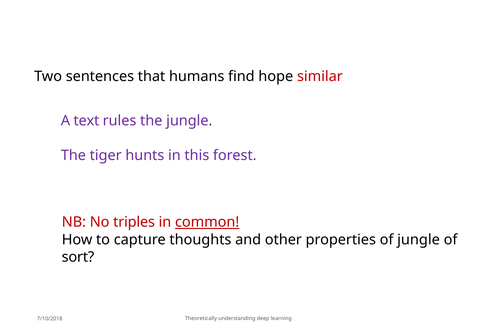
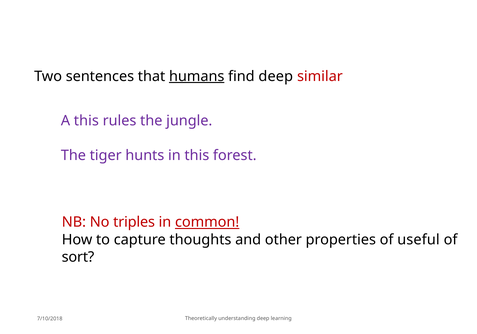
humans underline: none -> present (197, 76)
find hope: hope -> deep (276, 76)
A text: text -> this (86, 121)
of jungle: jungle -> useful (418, 239)
